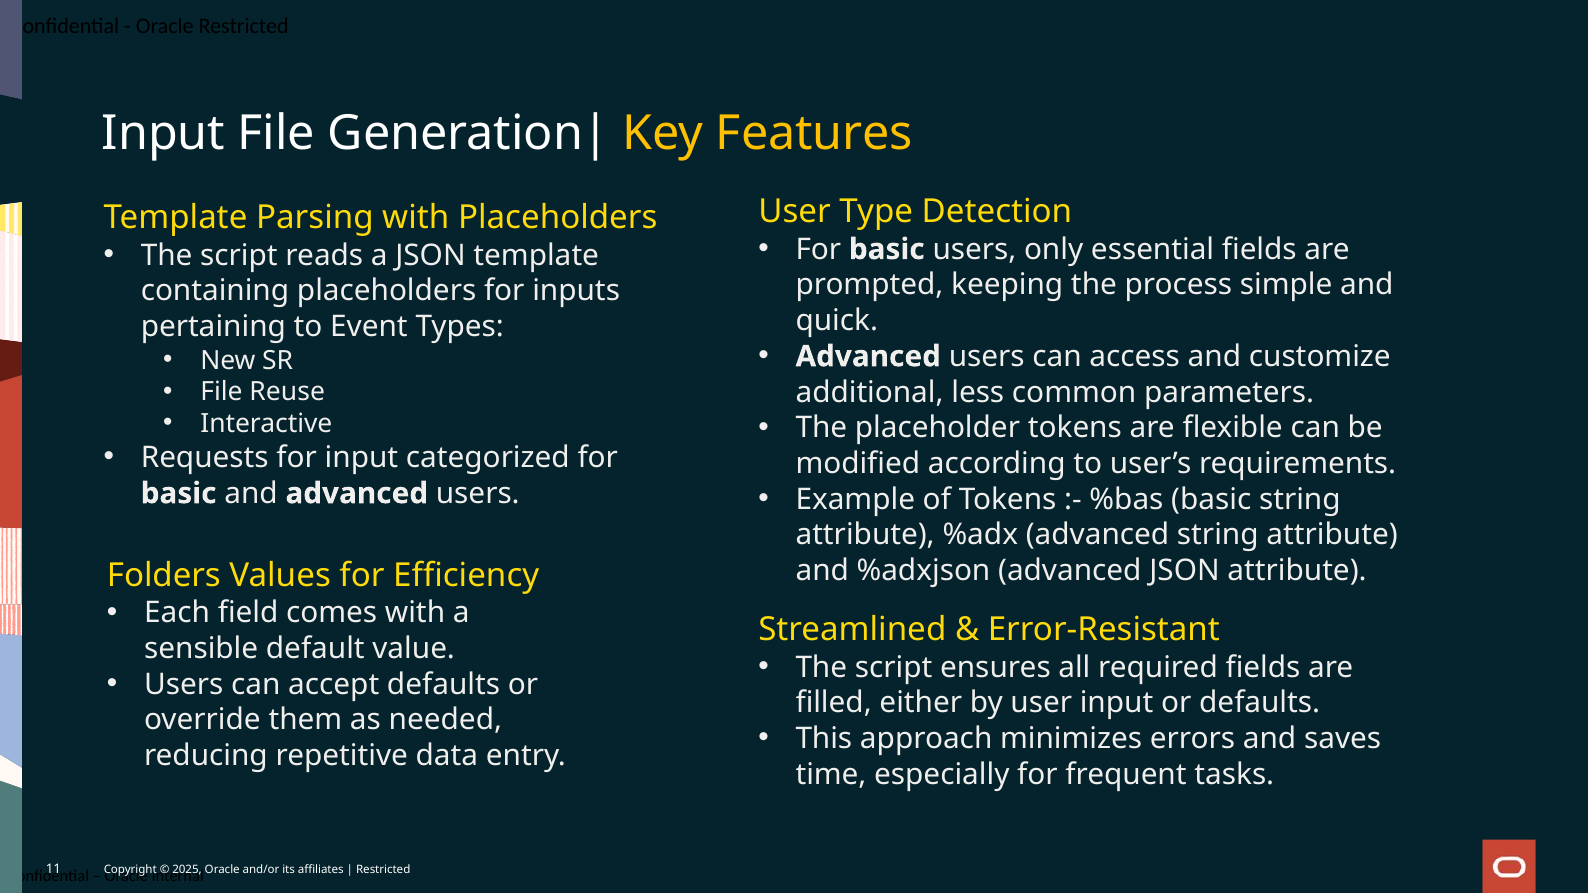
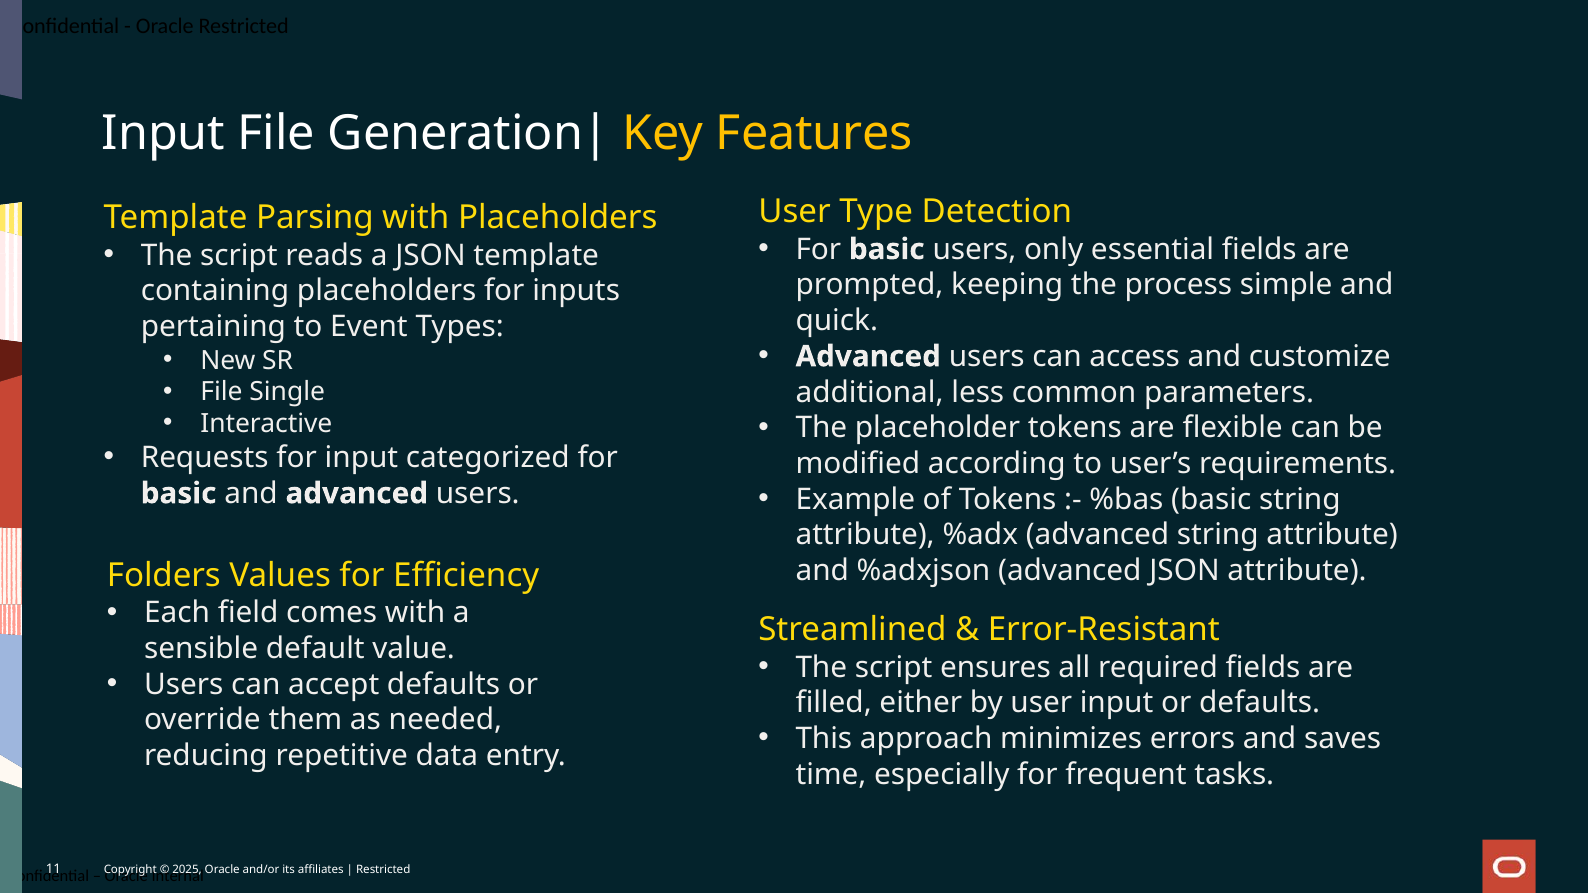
Reuse: Reuse -> Single (287, 392)
